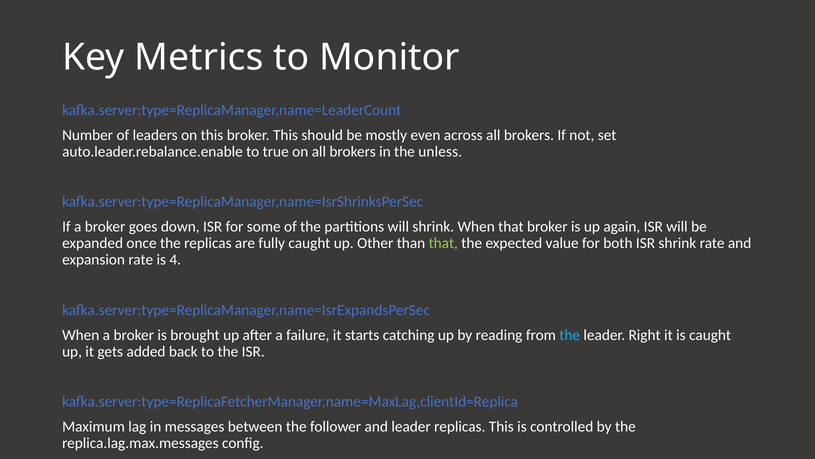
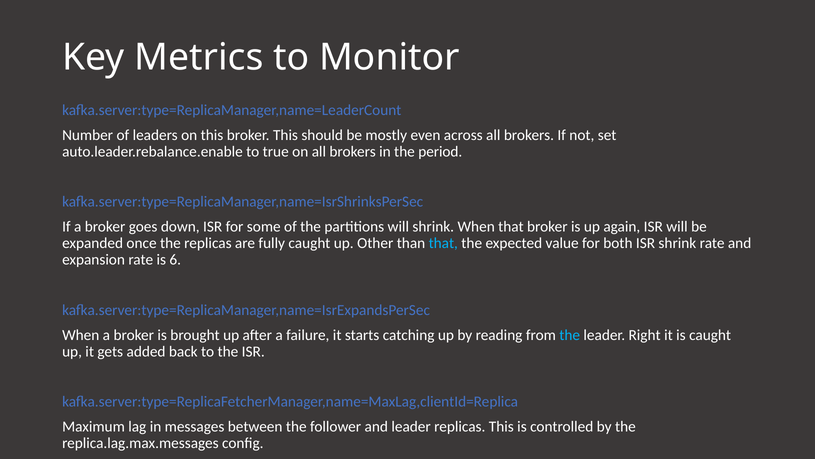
unless: unless -> period (440, 152)
that colour: light green -> light blue (443, 243)
4: 4 -> 6 (175, 260)
